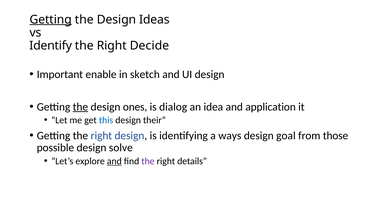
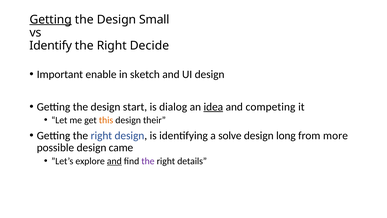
Ideas: Ideas -> Small (154, 19)
the underline: present -> none (80, 107)
ones: ones -> start (135, 107)
idea underline: none -> present (213, 107)
application: application -> competing (270, 107)
this colour: blue -> orange (106, 120)
ways: ways -> solve (230, 135)
goal: goal -> long (286, 135)
those: those -> more (335, 135)
solve: solve -> came (121, 148)
